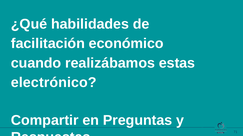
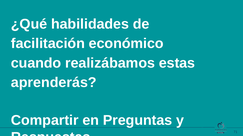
electrónico: electrónico -> aprenderás (54, 83)
